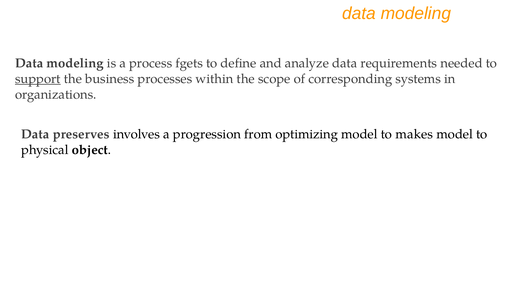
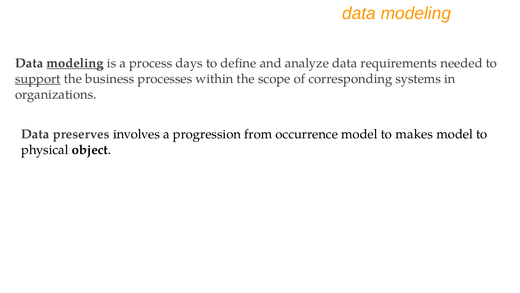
modeling underline: none -> present (75, 63)
fgets: fgets -> days (189, 63)
optimizing: optimizing -> occurrence (307, 134)
